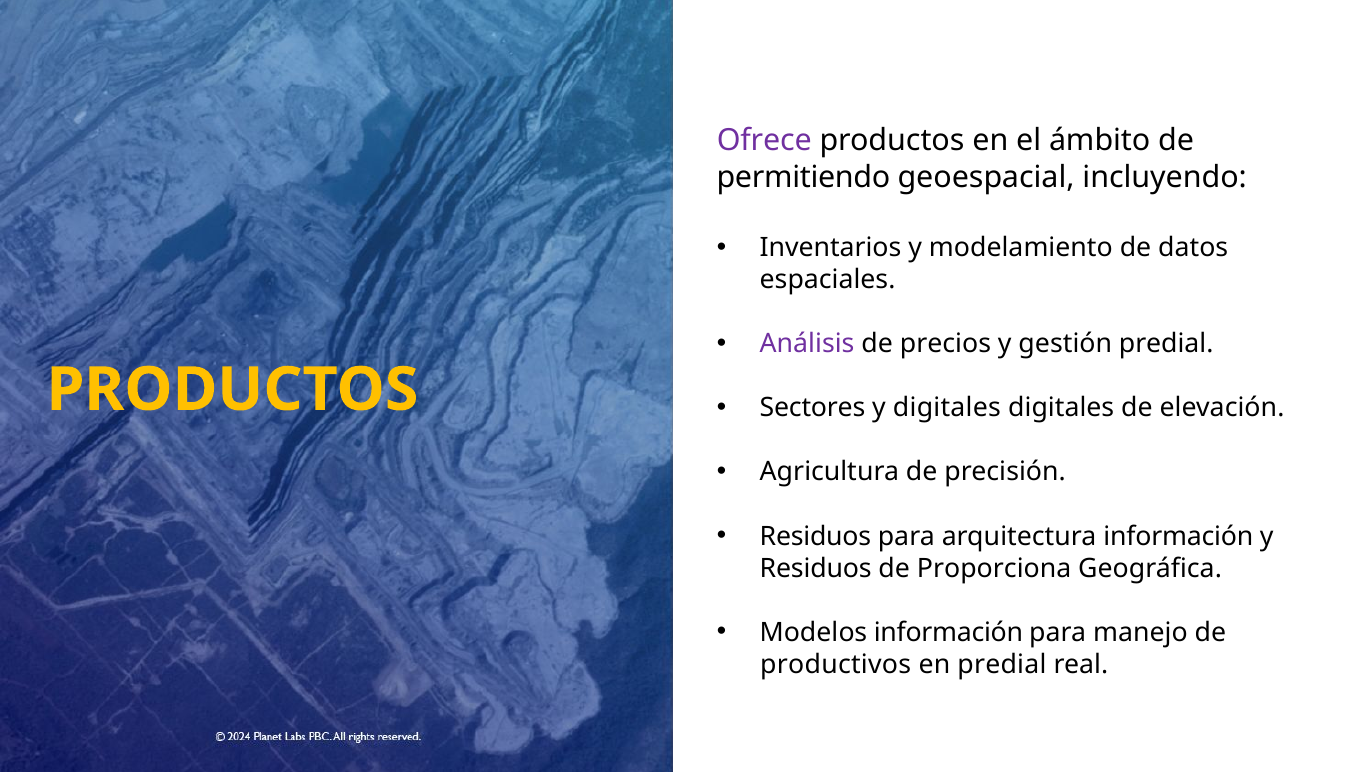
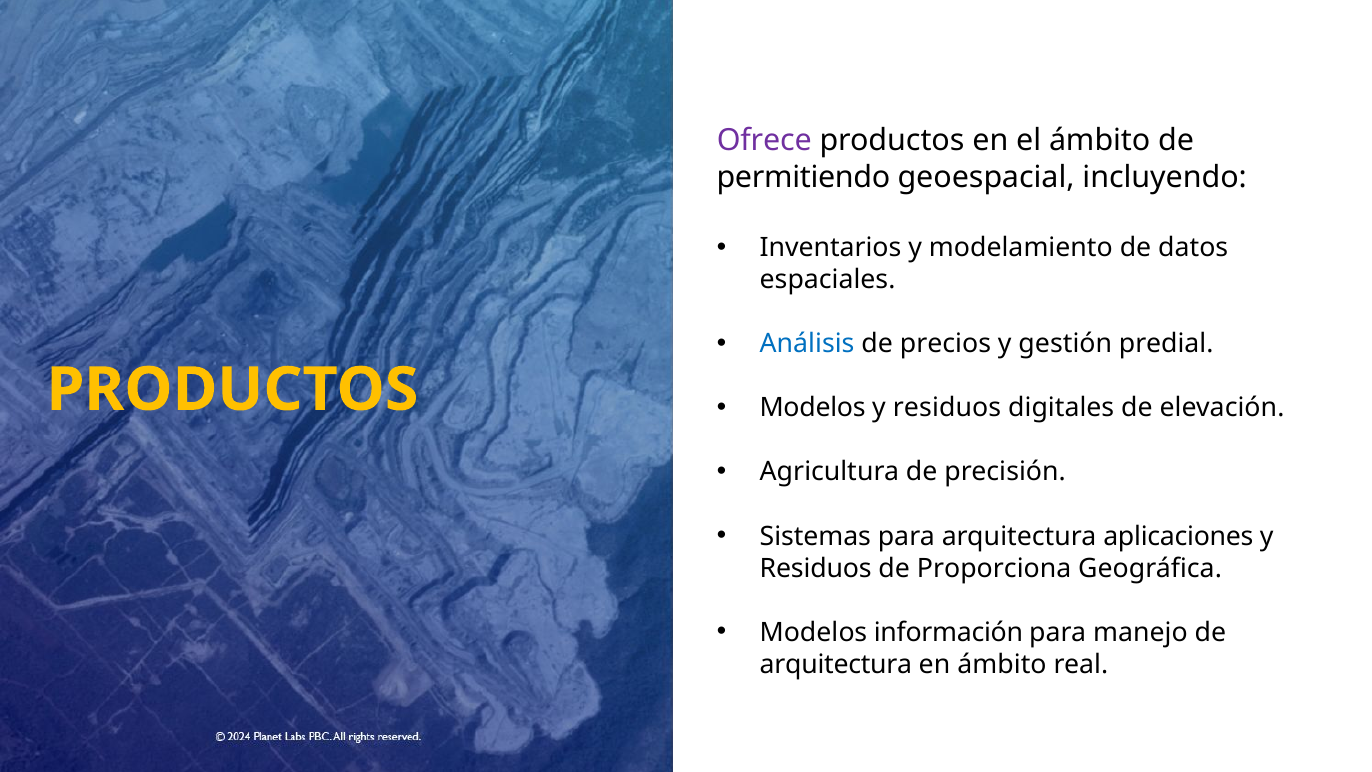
Análisis colour: purple -> blue (807, 344)
Sectores: Sectores -> Modelos (813, 408)
digitales: digitales -> residuos (947, 408)
Residuos: Residuos -> Sistemas (815, 536)
arquitectura información: información -> aplicaciones (1178, 536)
productivos: productivos -> arquitectura (836, 664)
en predial: predial -> ámbito (1002, 664)
